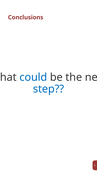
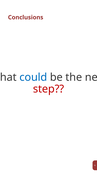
step colour: blue -> red (48, 89)
